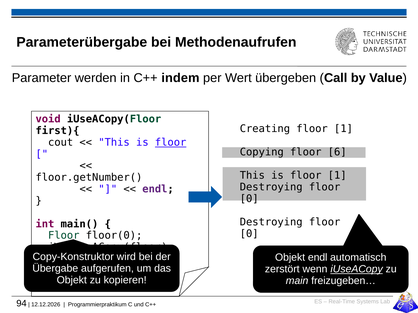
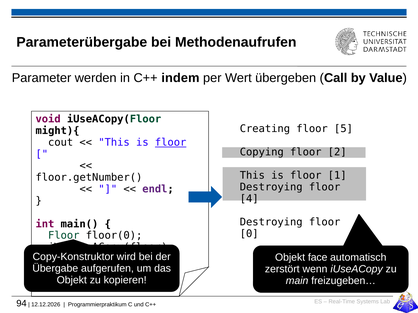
Creating floor 1: 1 -> 5 (344, 129)
first){: first){ -> might){ (58, 131)
6: 6 -> 2 (337, 152)
0: 0 -> 4 (249, 199)
Objekt endl: endl -> face (318, 258)
iUseACopy underline: present -> none (357, 270)
